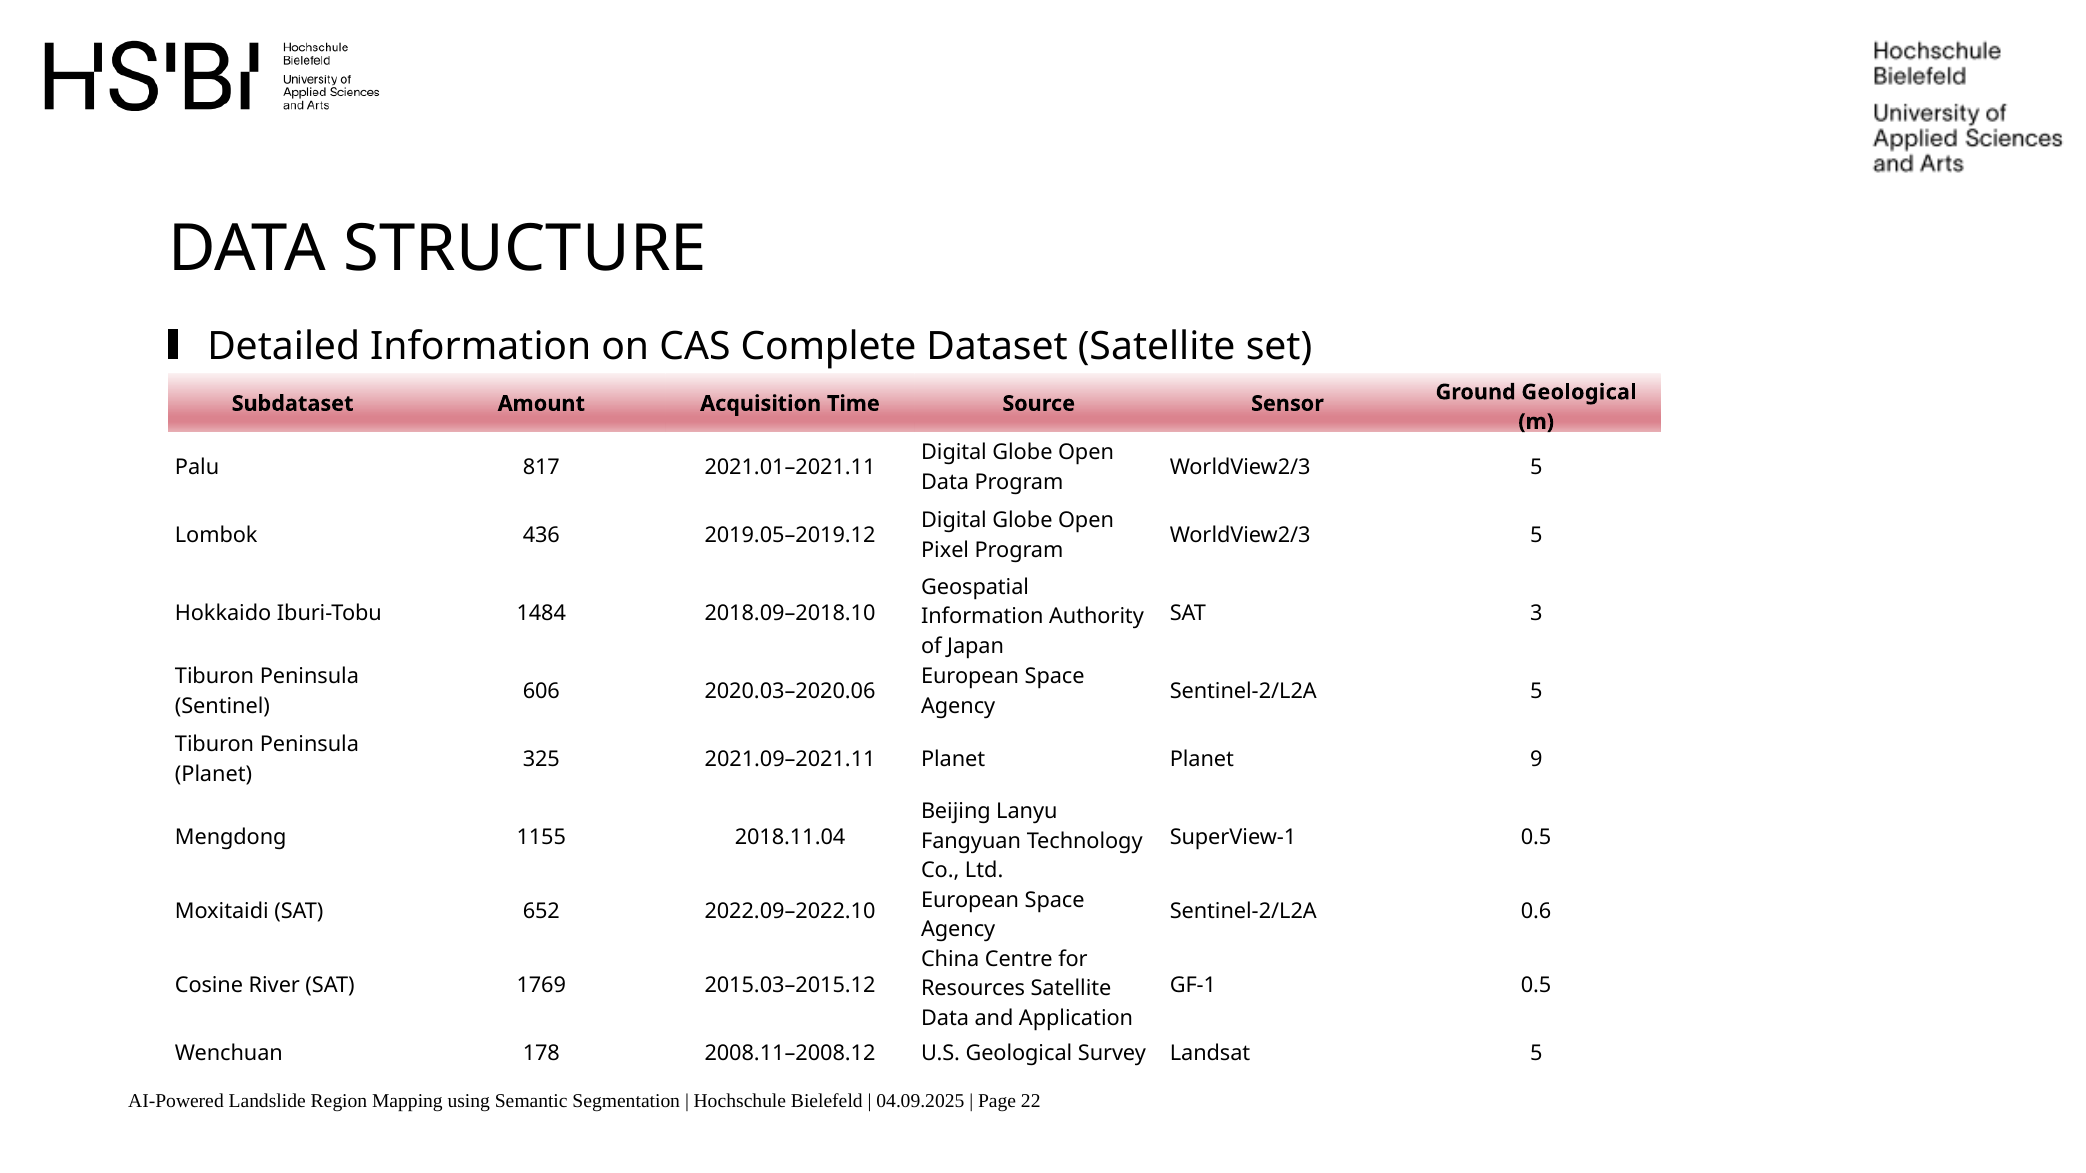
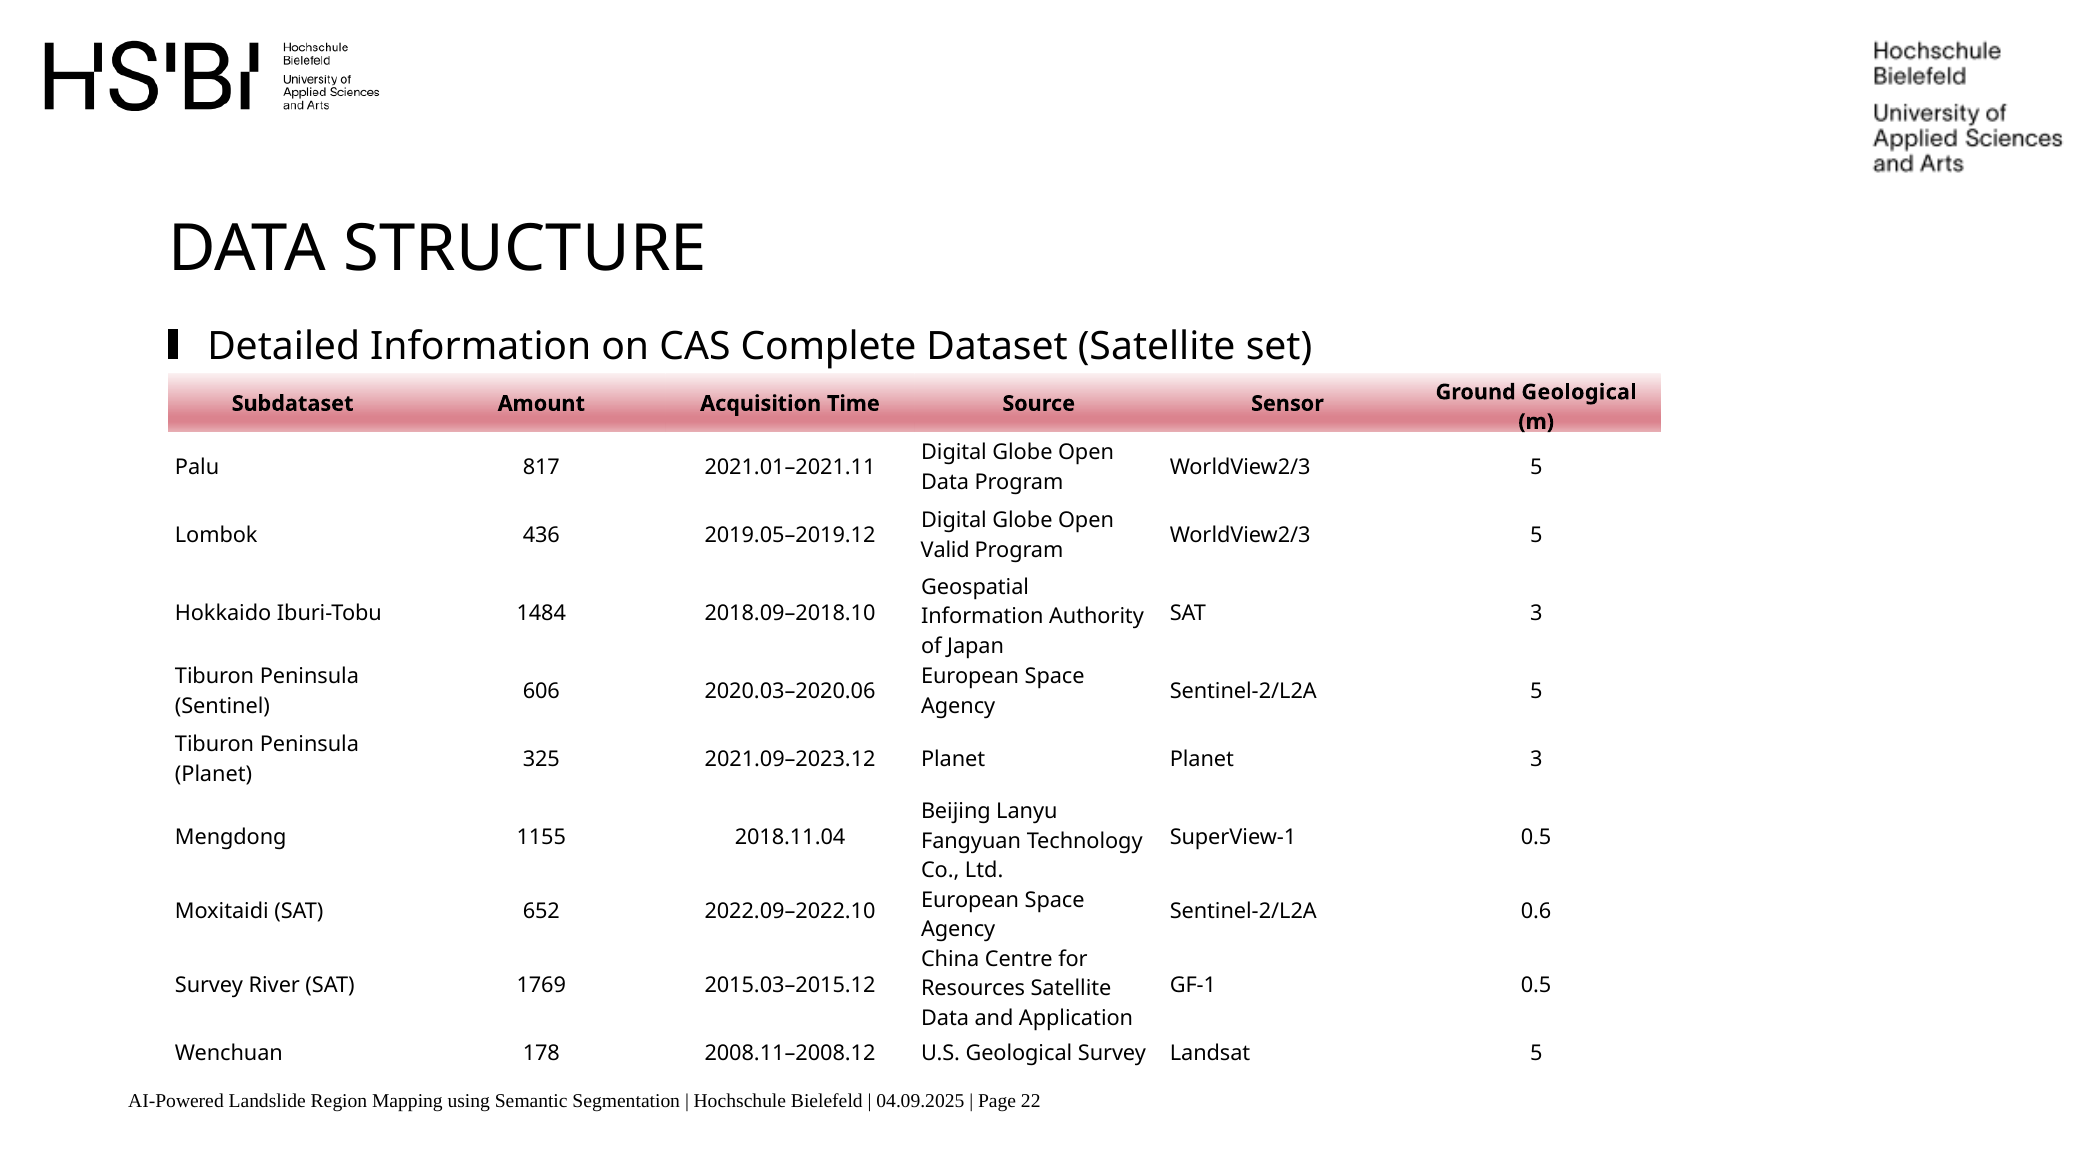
Pixel: Pixel -> Valid (945, 550)
2021.09–2021.11: 2021.09–2021.11 -> 2021.09–2023.12 (790, 760)
Planet 9: 9 -> 3 (1536, 760)
Cosine: Cosine -> Survey (209, 985)
